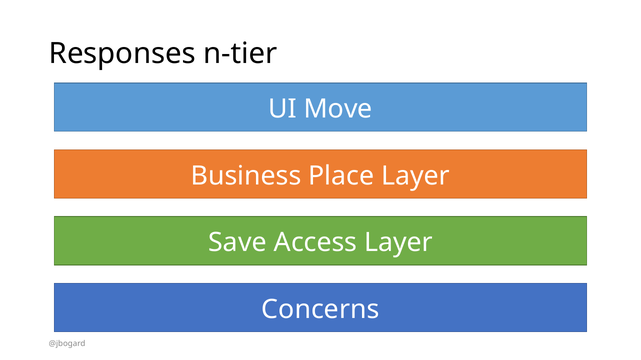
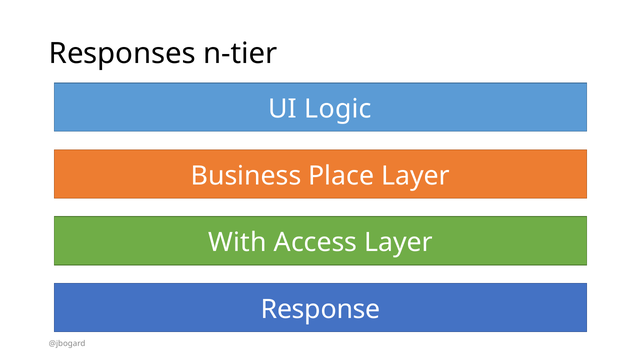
Move: Move -> Logic (338, 109)
Save: Save -> With (237, 243)
Concerns: Concerns -> Response (321, 310)
